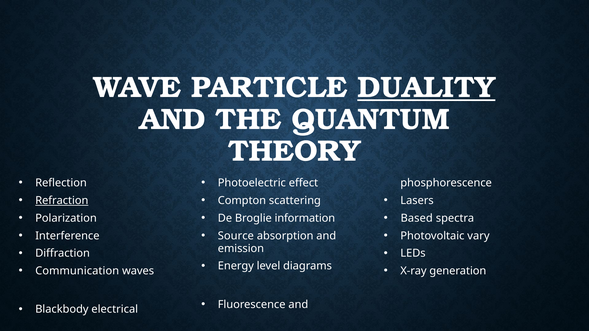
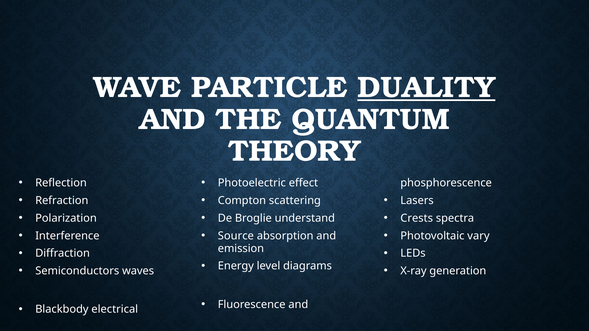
Refraction underline: present -> none (62, 201)
information: information -> understand (305, 218)
Based: Based -> Crests (417, 218)
Communication: Communication -> Semiconductors (77, 271)
